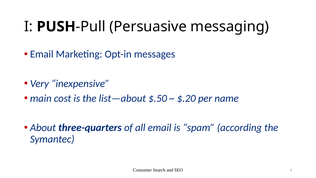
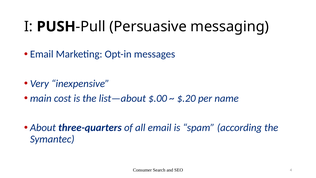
$.50: $.50 -> $.00 (158, 98)
